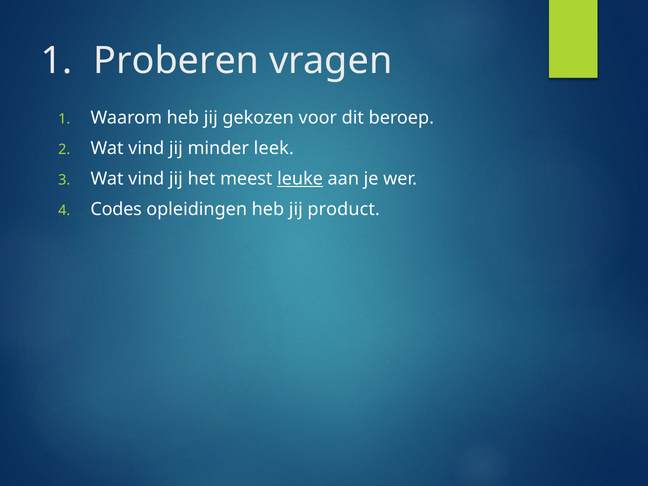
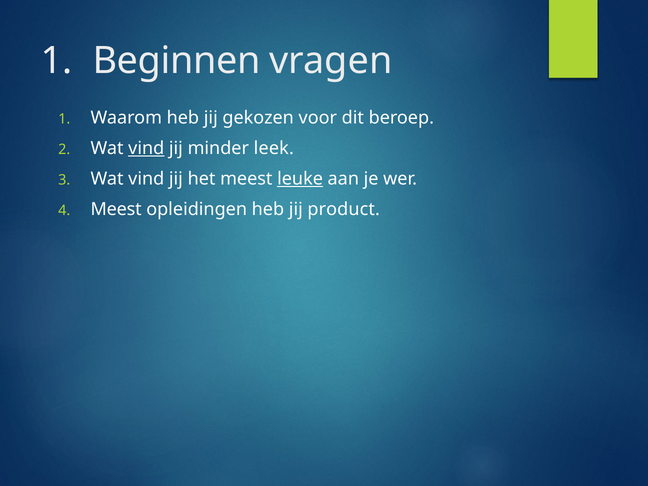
Proberen: Proberen -> Beginnen (177, 61)
vind underline: none -> present (146, 148)
Codes: Codes -> Meest (116, 210)
